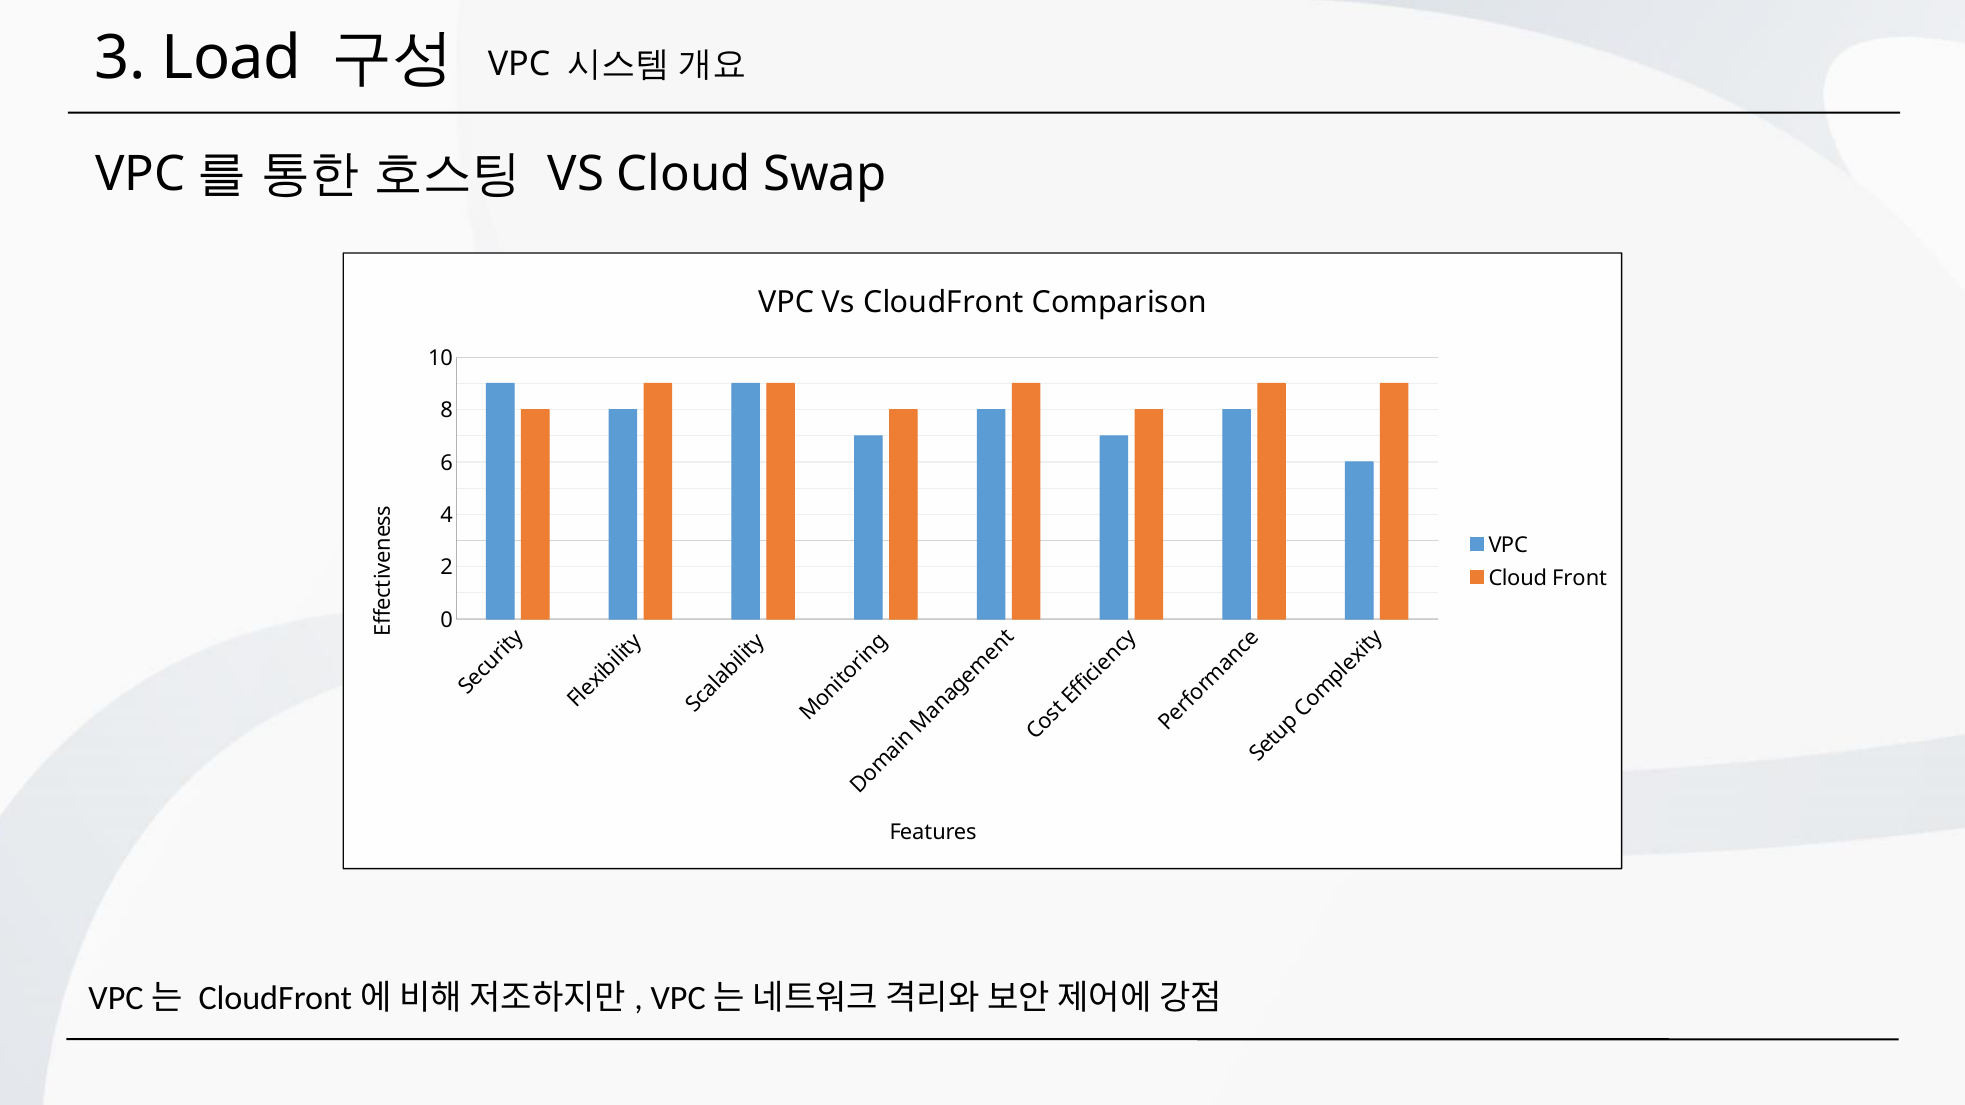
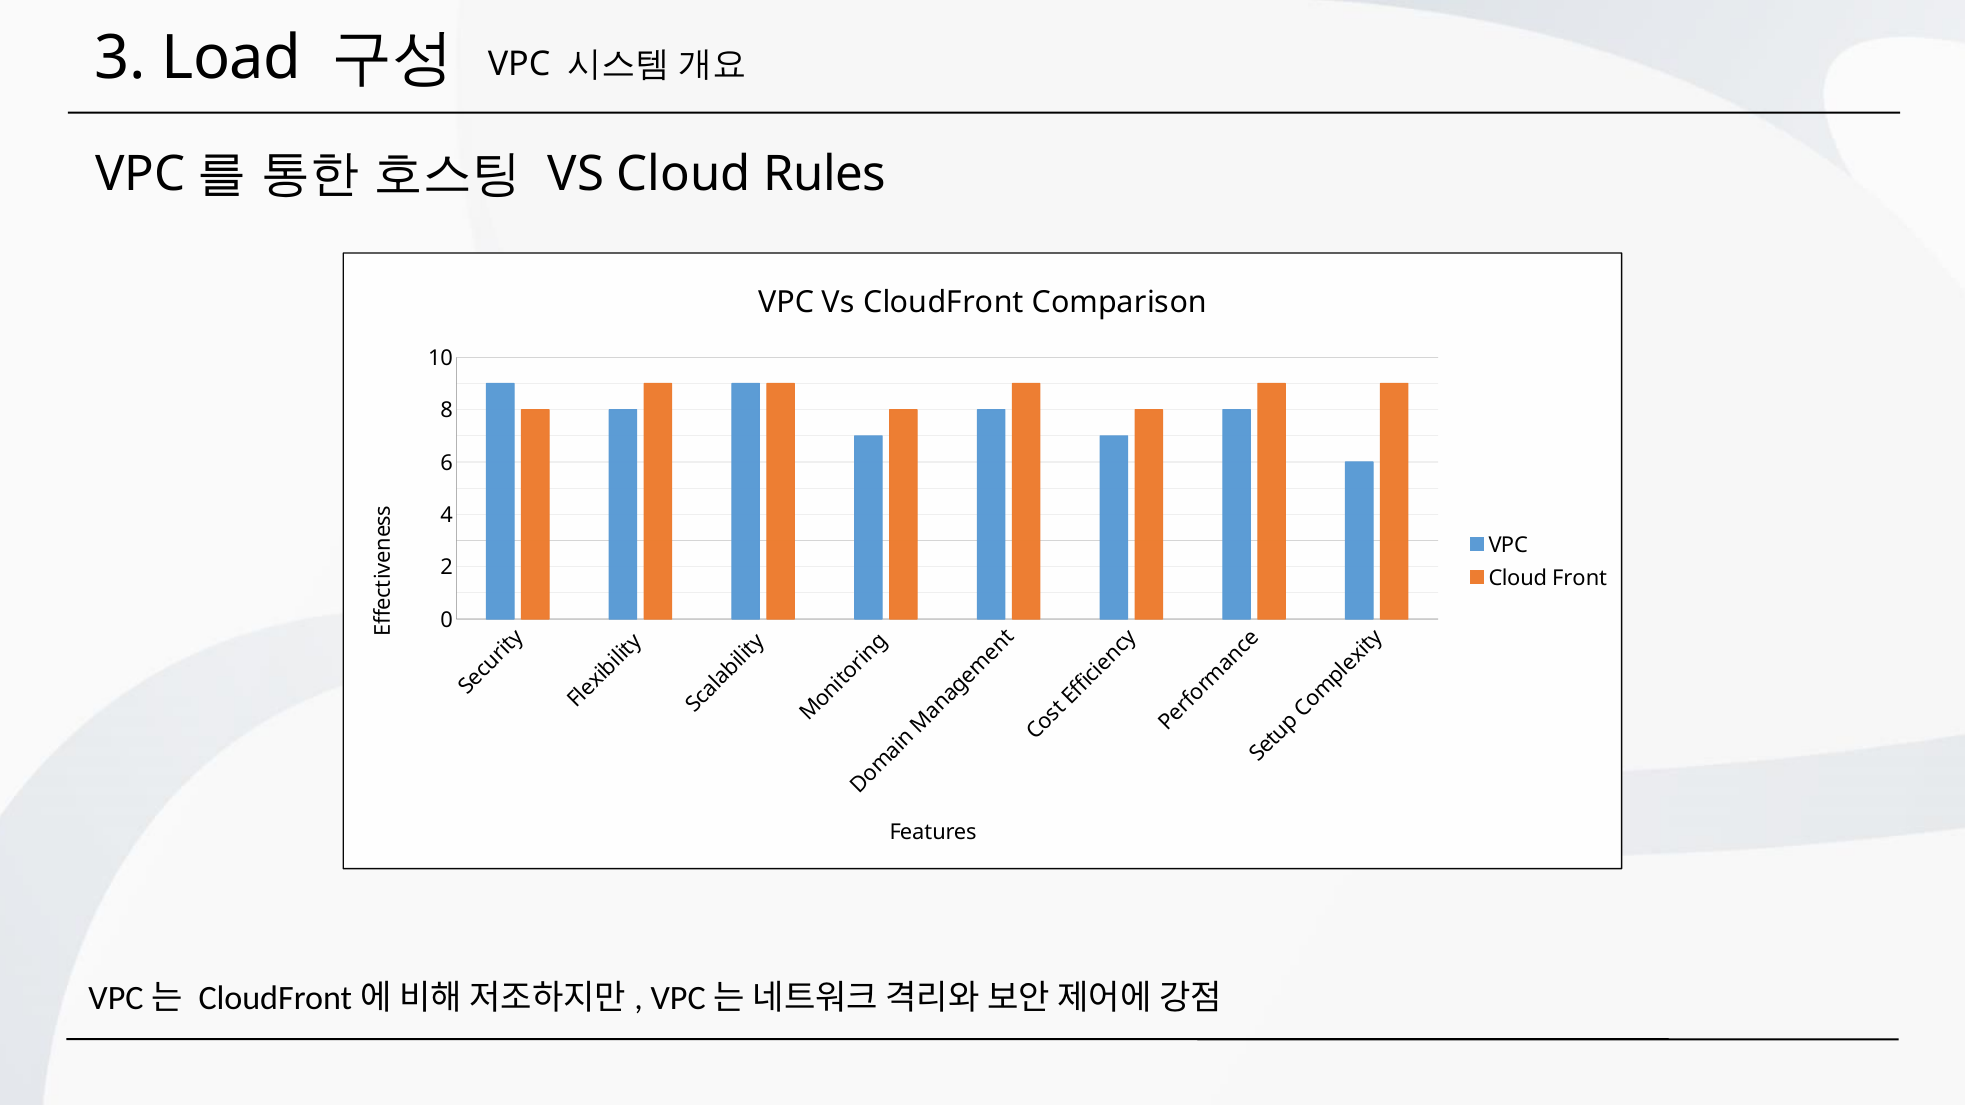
Swap: Swap -> Rules (825, 174)
